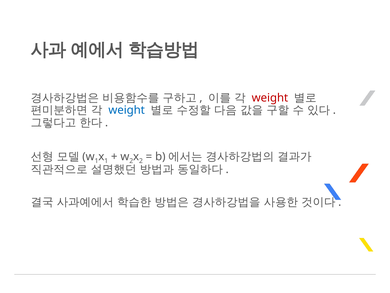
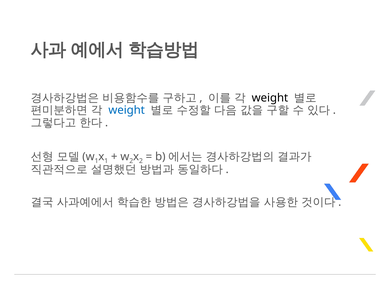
weight colour: red -> black (270, 98)
